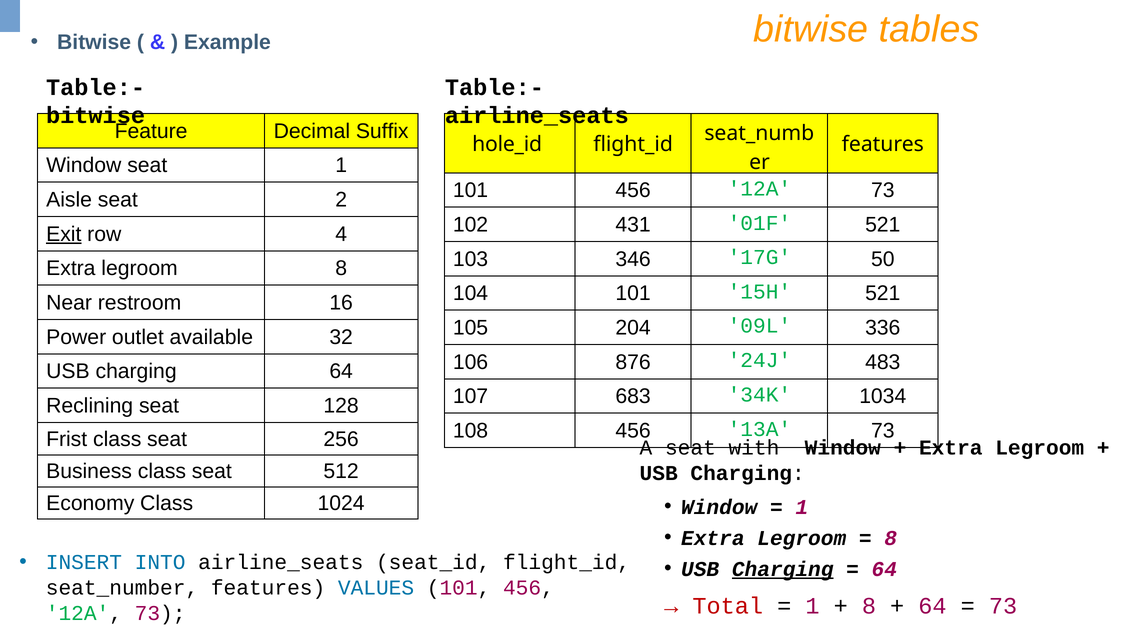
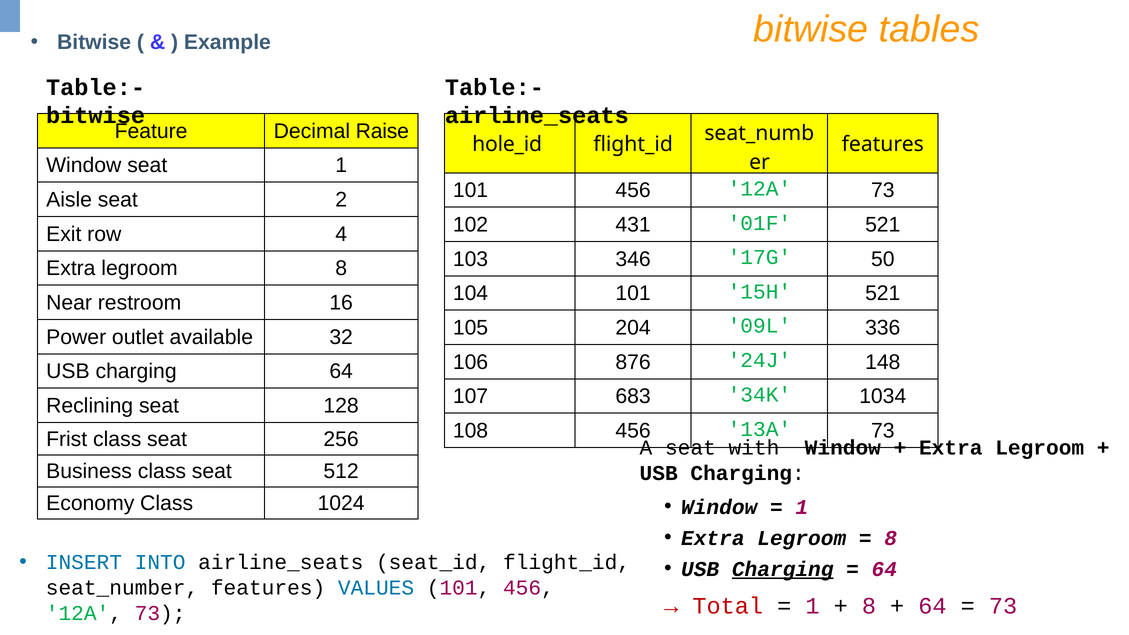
Suffix: Suffix -> Raise (382, 131)
Exit underline: present -> none (64, 234)
483: 483 -> 148 (883, 362)
